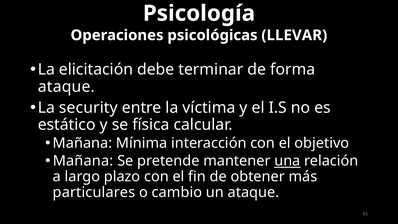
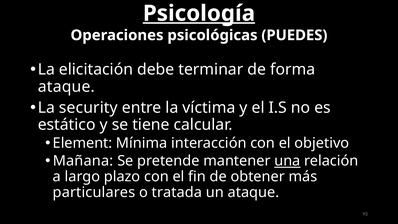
Psicología underline: none -> present (199, 13)
LLEVAR: LLEVAR -> PUEDES (294, 35)
física: física -> tiene (151, 125)
Mañana: Mañana -> Element (82, 143)
cambio: cambio -> tratada (177, 192)
